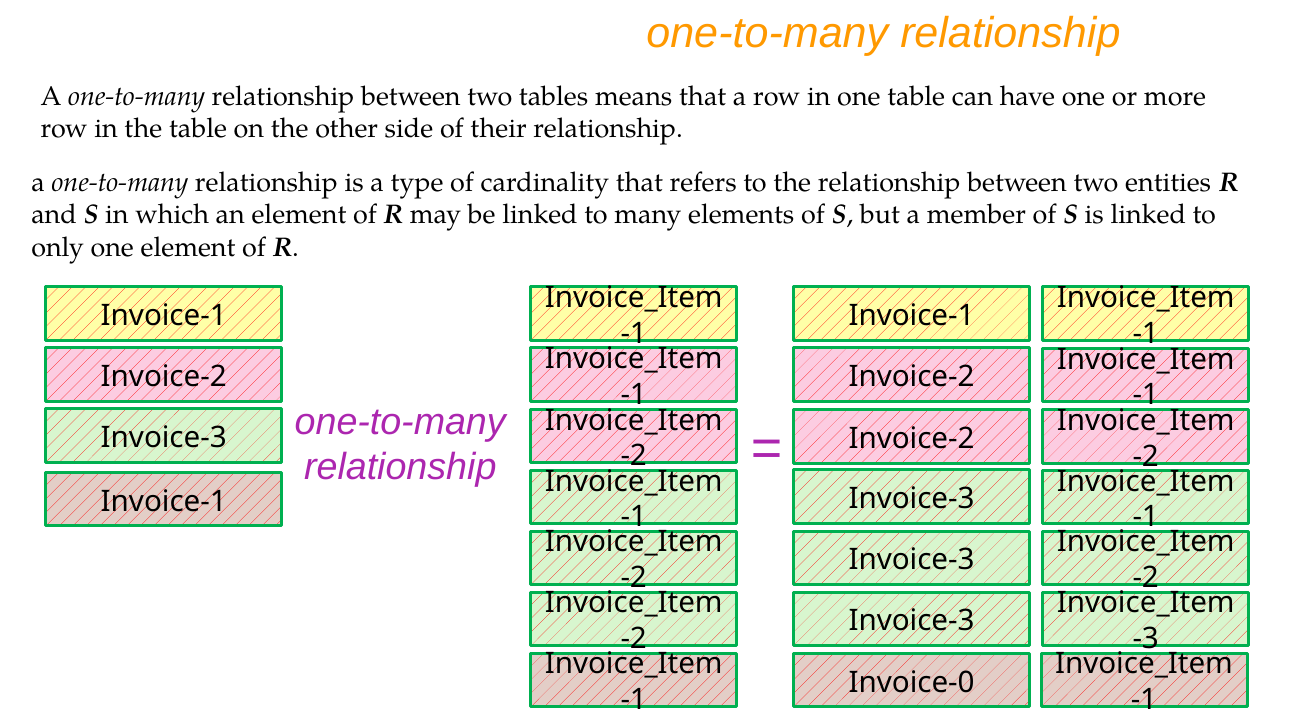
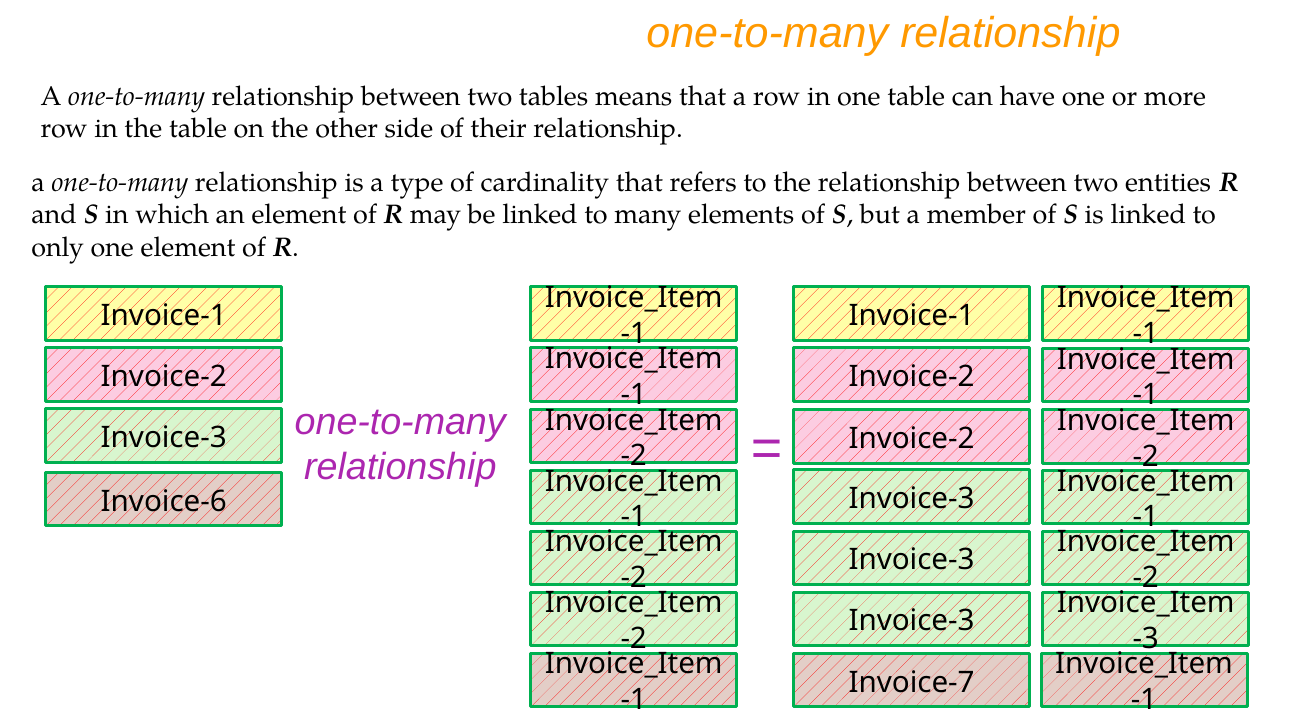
Invoice-1: Invoice-1 -> Invoice-6 (164, 501)
Invoice-0: Invoice-0 -> Invoice-7 (912, 682)
